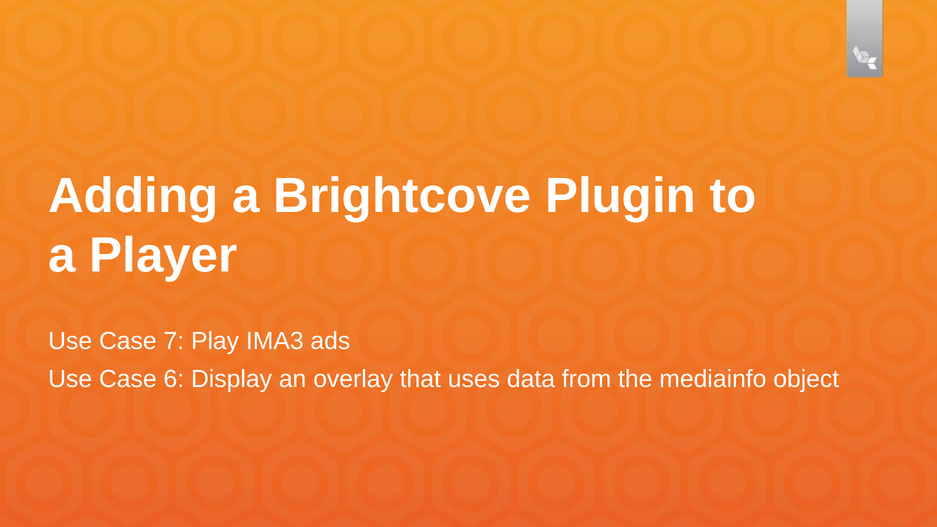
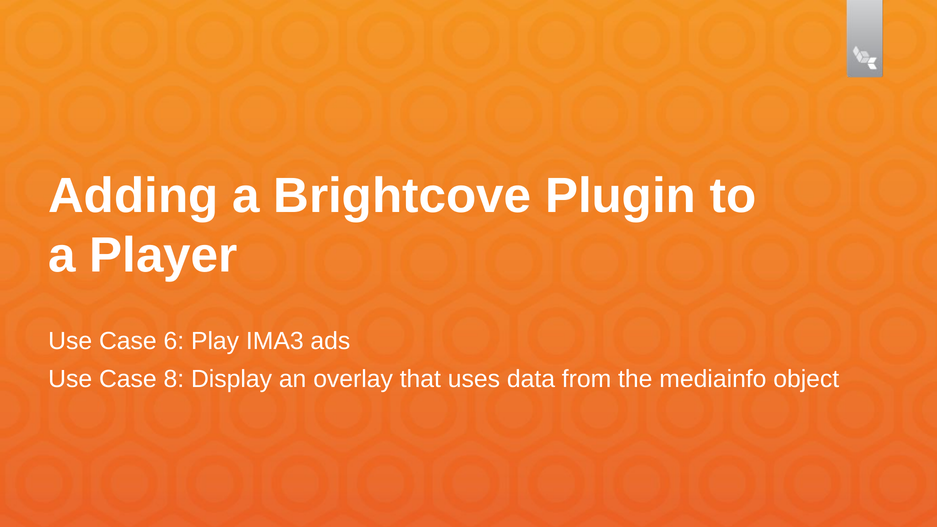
7: 7 -> 6 (174, 341)
6: 6 -> 8 (174, 379)
